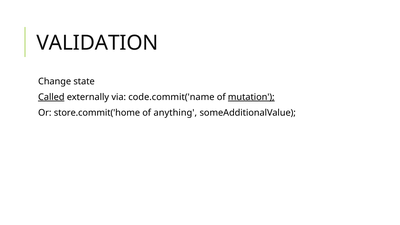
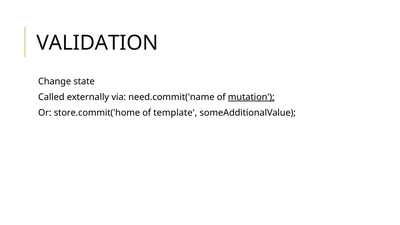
Called underline: present -> none (51, 97)
code.commit('name: code.commit('name -> need.commit('name (171, 97)
anything: anything -> template (175, 113)
